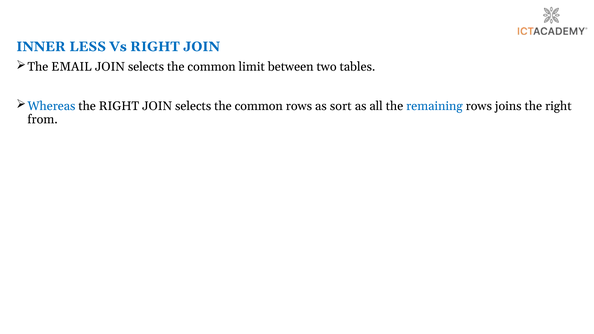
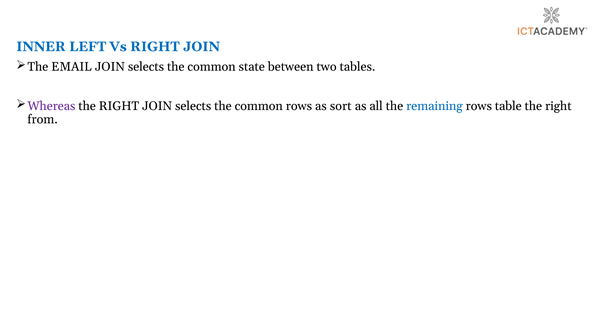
LESS: LESS -> LEFT (88, 47)
limit: limit -> state (252, 67)
Whereas colour: blue -> purple (51, 106)
joins: joins -> table (508, 106)
